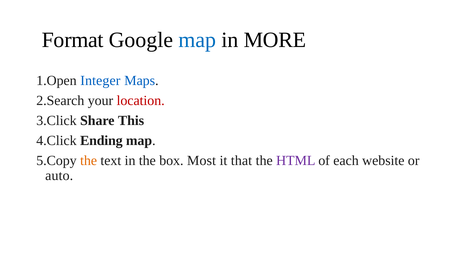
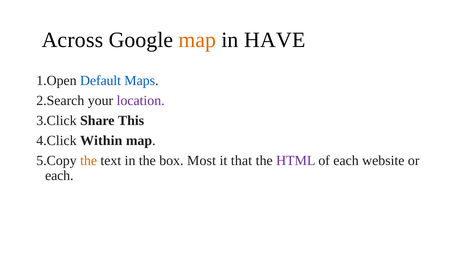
Format: Format -> Across (72, 40)
map colour: blue -> orange (197, 40)
MORE: MORE -> HAVE (275, 40)
Integer: Integer -> Default (101, 80)
location colour: red -> purple (141, 100)
Ending: Ending -> Within (101, 140)
auto: auto -> each (59, 175)
